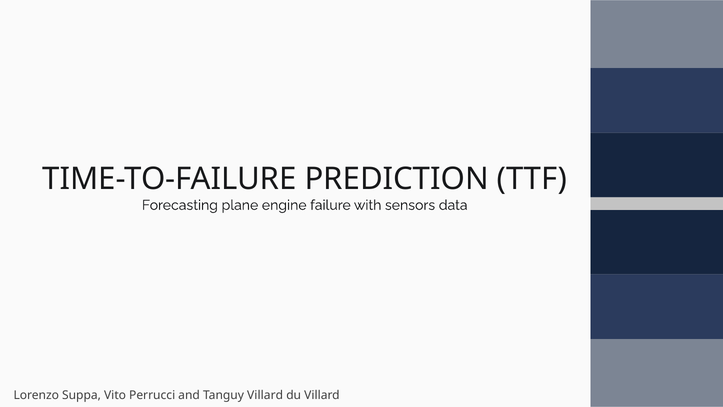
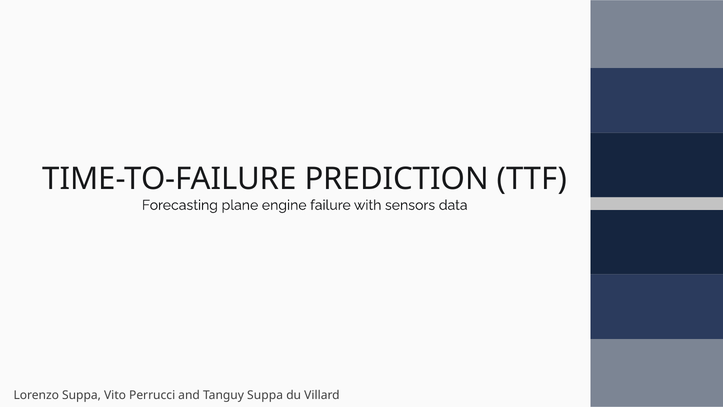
Tanguy Villard: Villard -> Suppa (265, 395)
